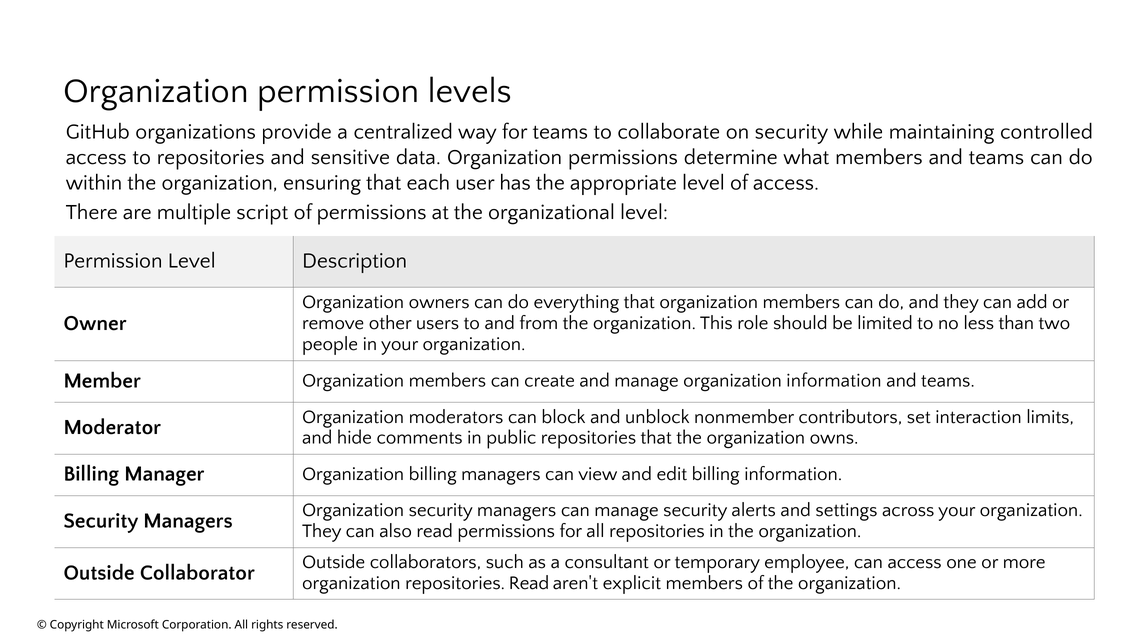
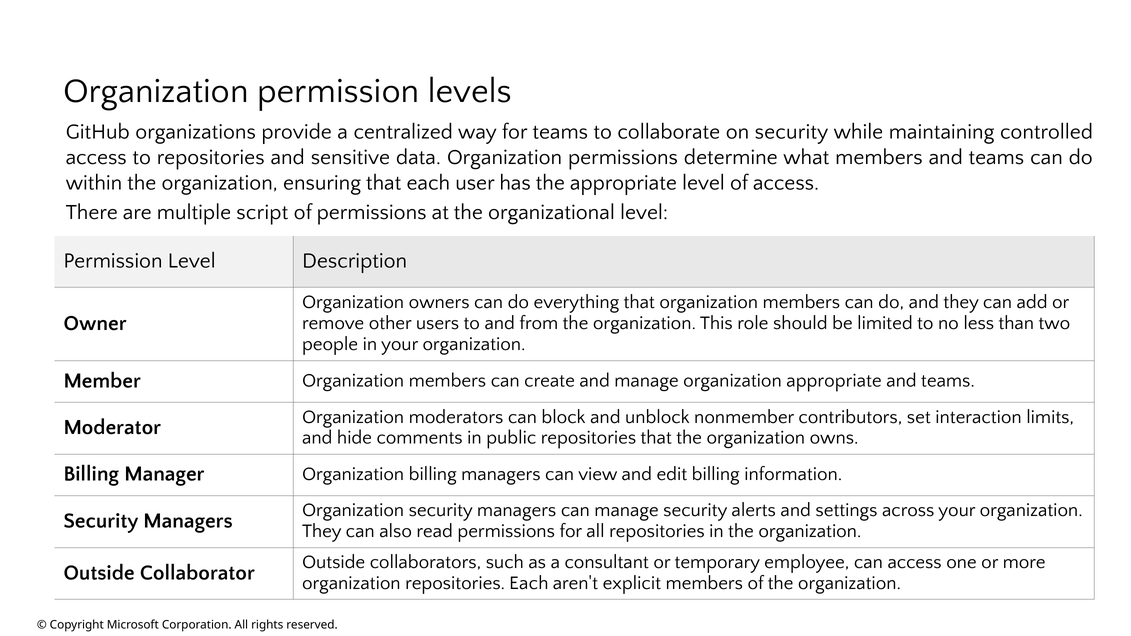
organization information: information -> appropriate (834, 381)
repositories Read: Read -> Each (529, 583)
